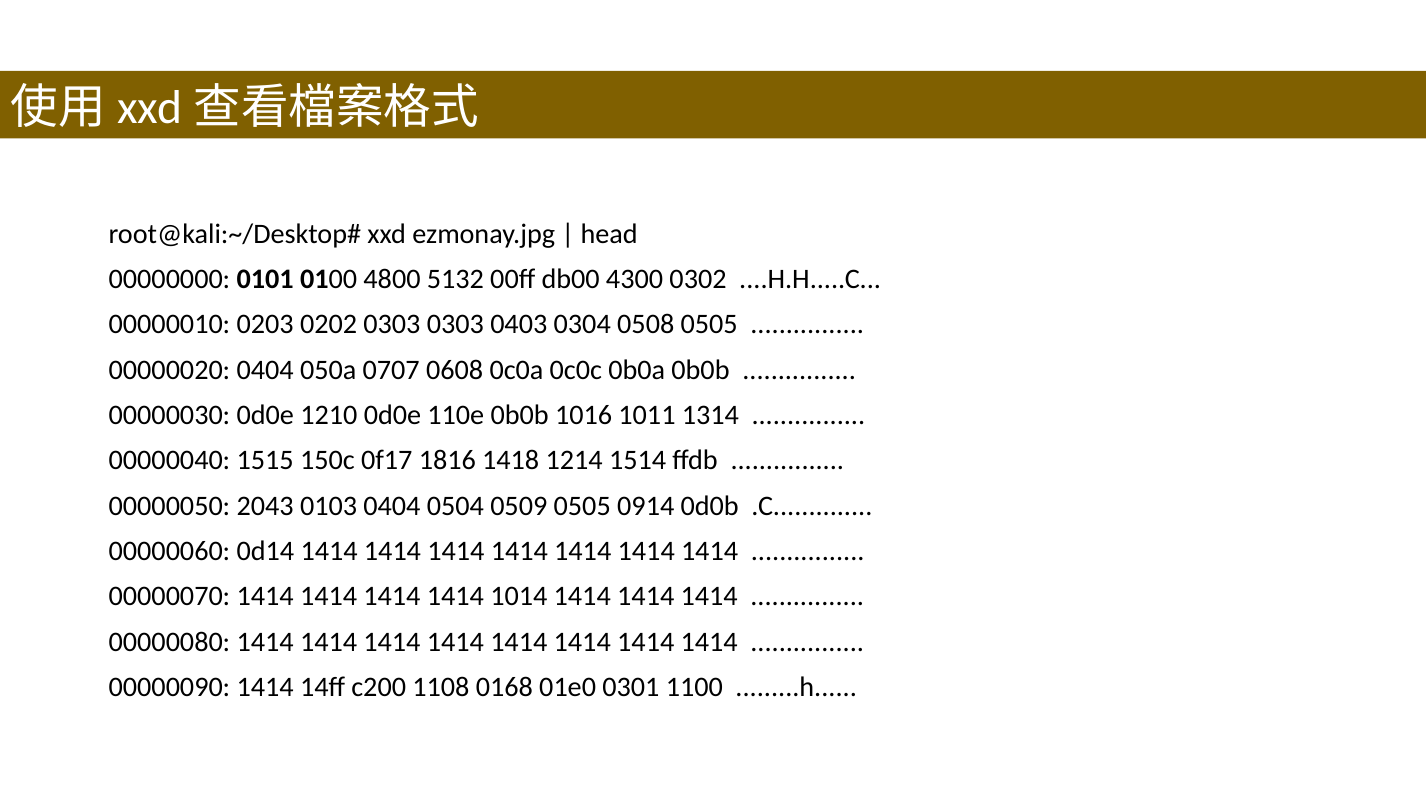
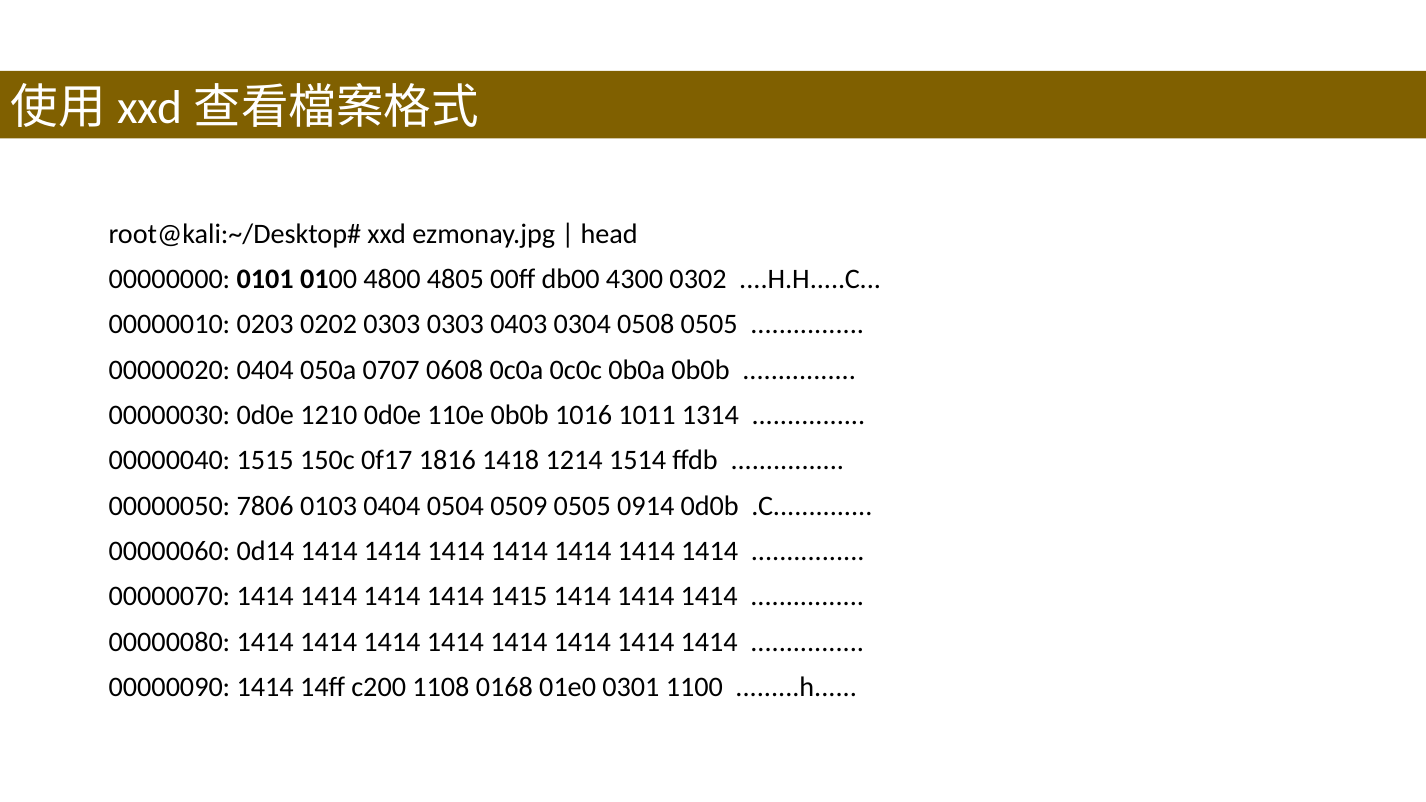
5132: 5132 -> 4805 (455, 279)
2043: 2043 -> 7806 (265, 506)
1014: 1014 -> 1415 (519, 597)
